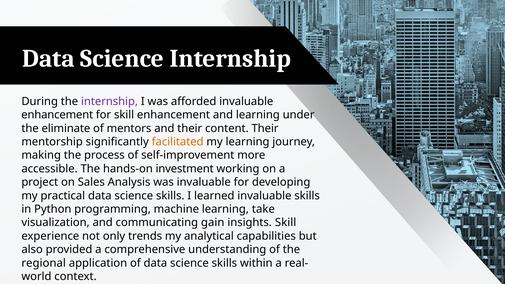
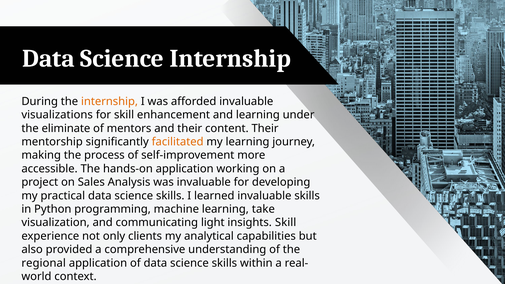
internship colour: purple -> orange (109, 101)
enhancement: enhancement -> visualizations (57, 115)
hands-on investment: investment -> application (185, 169)
gain: gain -> light (213, 223)
trends: trends -> clients (145, 236)
